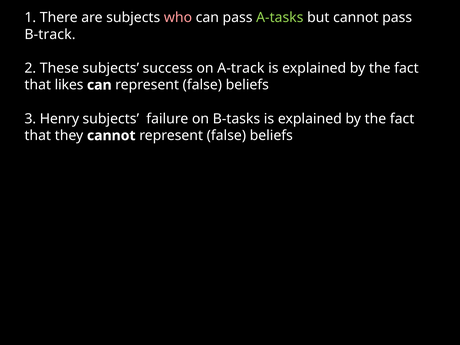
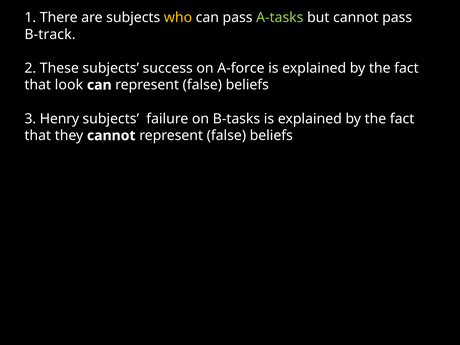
who colour: pink -> yellow (178, 18)
A-track: A-track -> A-force (241, 68)
likes: likes -> look (69, 85)
